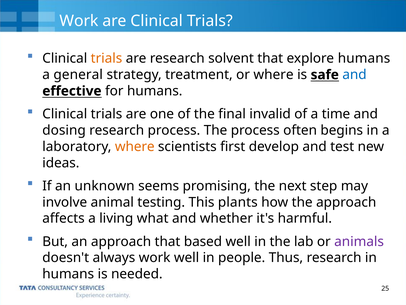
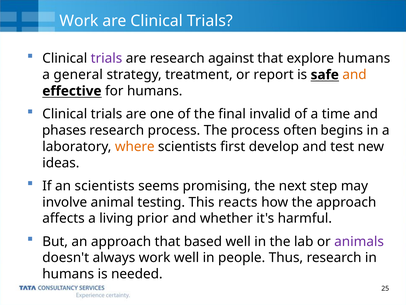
trials colour: orange -> purple (106, 58)
solvent: solvent -> against (231, 58)
or where: where -> report (274, 75)
and colour: blue -> orange (355, 75)
dosing: dosing -> phases (64, 130)
an unknown: unknown -> scientists (105, 186)
plants: plants -> reacts (238, 202)
what: what -> prior (153, 218)
